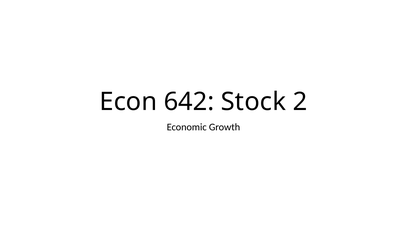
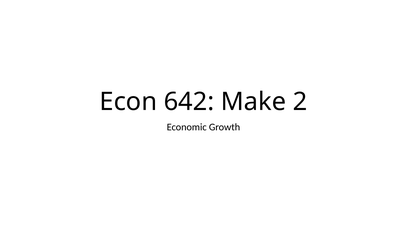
Stock: Stock -> Make (253, 102)
